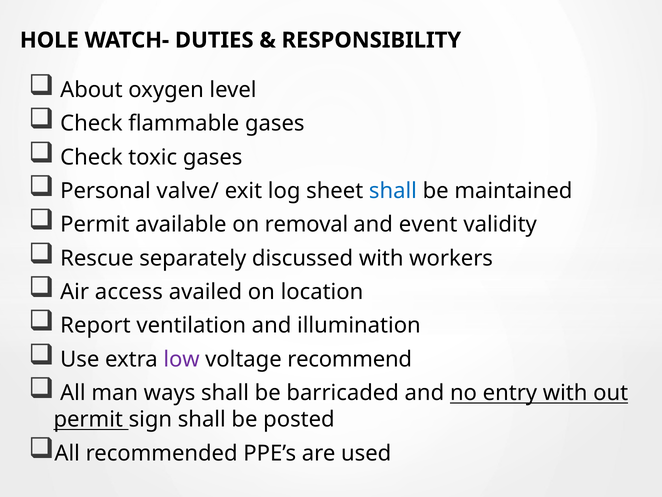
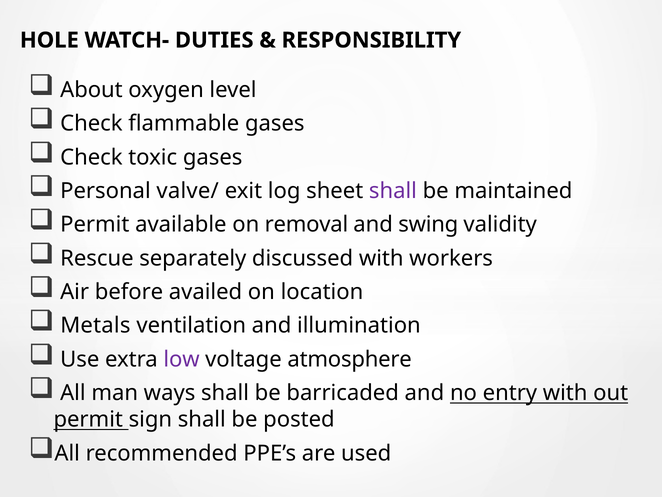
shall colour: blue -> purple (393, 191)
event: event -> swing (428, 224)
access: access -> before (129, 292)
Report: Report -> Metals (95, 325)
recommend: recommend -> atmosphere (350, 359)
